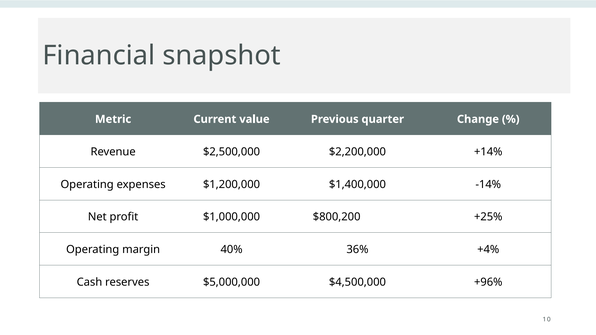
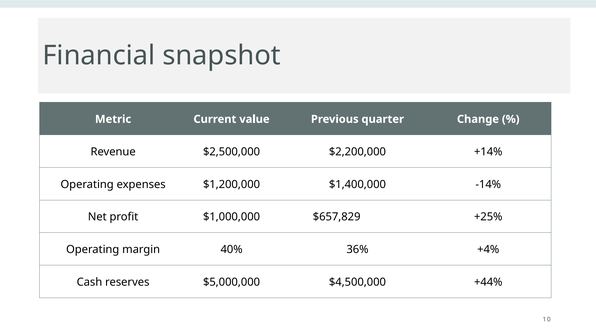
$800,200: $800,200 -> $657,829 (337, 217)
+96%: +96% -> +44% (488, 282)
